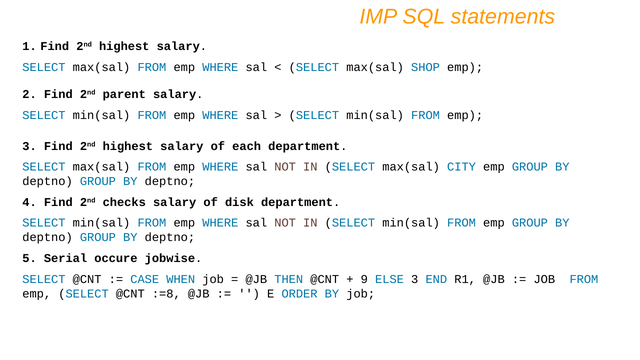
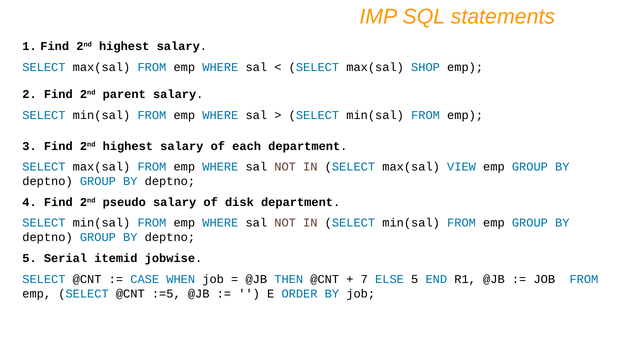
CITY: CITY -> VIEW (462, 167)
checks: checks -> pseudo (124, 202)
occure: occure -> itemid (116, 258)
9: 9 -> 7 (364, 279)
ELSE 3: 3 -> 5 (415, 279)
:=8: :=8 -> :=5 (166, 294)
